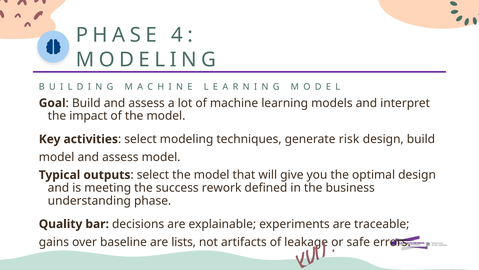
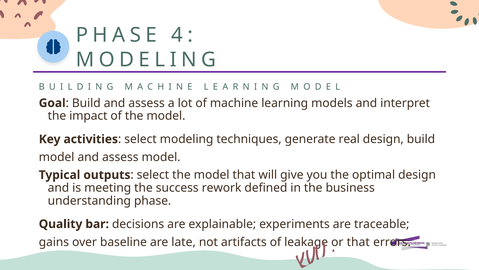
risk: risk -> real (349, 139)
lists: lists -> late (184, 242)
safe: safe -> that (358, 242)
